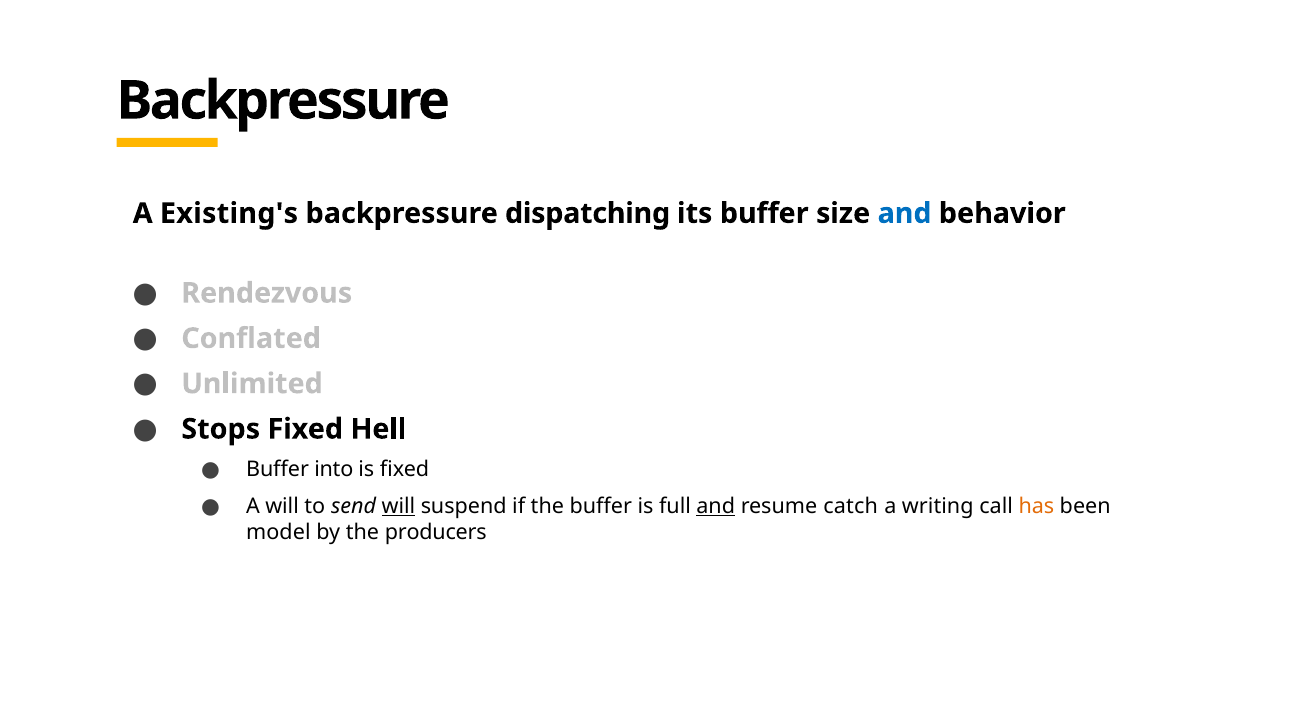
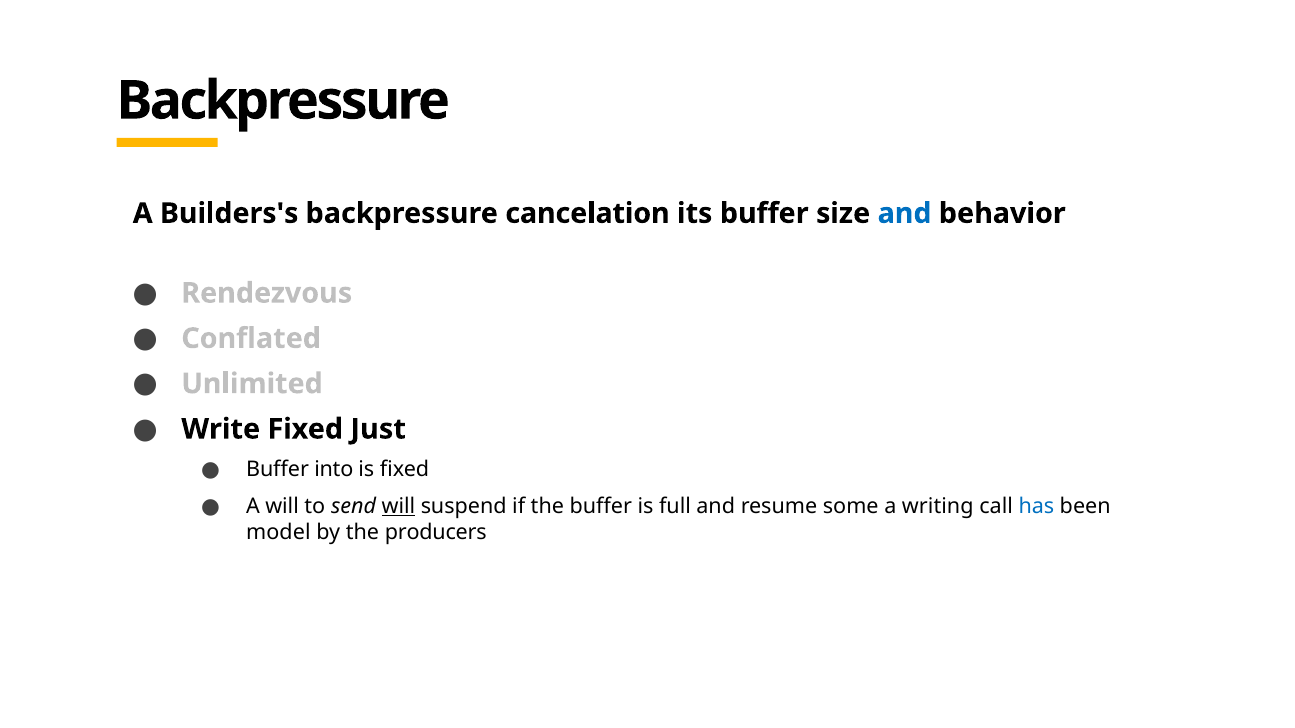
Existing's: Existing's -> Builders's (229, 214)
dispatching: dispatching -> cancelation (587, 214)
Stops: Stops -> Write (221, 429)
Hell: Hell -> Just (378, 429)
and underline: present -> none (716, 507)
catch: catch -> some (851, 507)
has colour: orange -> blue (1036, 507)
